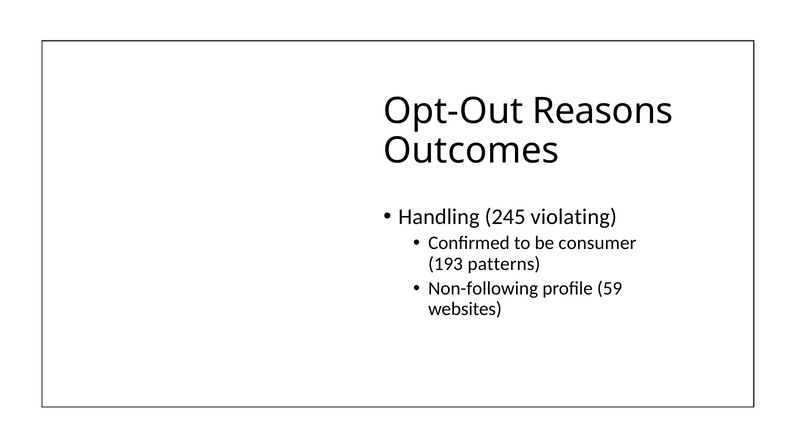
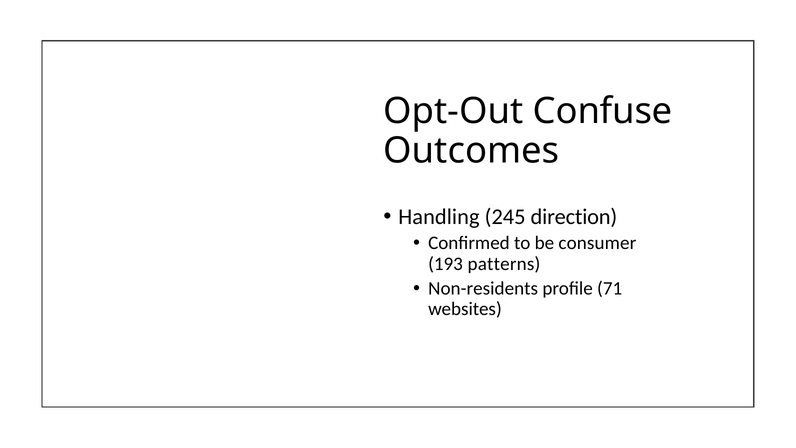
Reasons: Reasons -> Confuse (603, 111)
violating: violating -> direction (574, 216)
Non-following: Non-following -> Non-residents (483, 288)
59: 59 -> 71 (610, 288)
